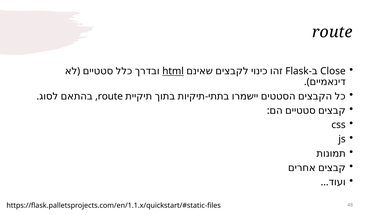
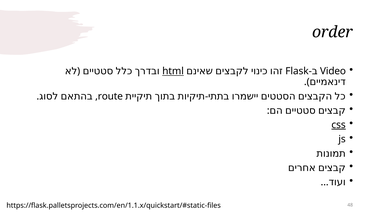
route: route -> order (332, 32)
Close: Close -> Video (333, 71)
css underline: none -> present (339, 125)
